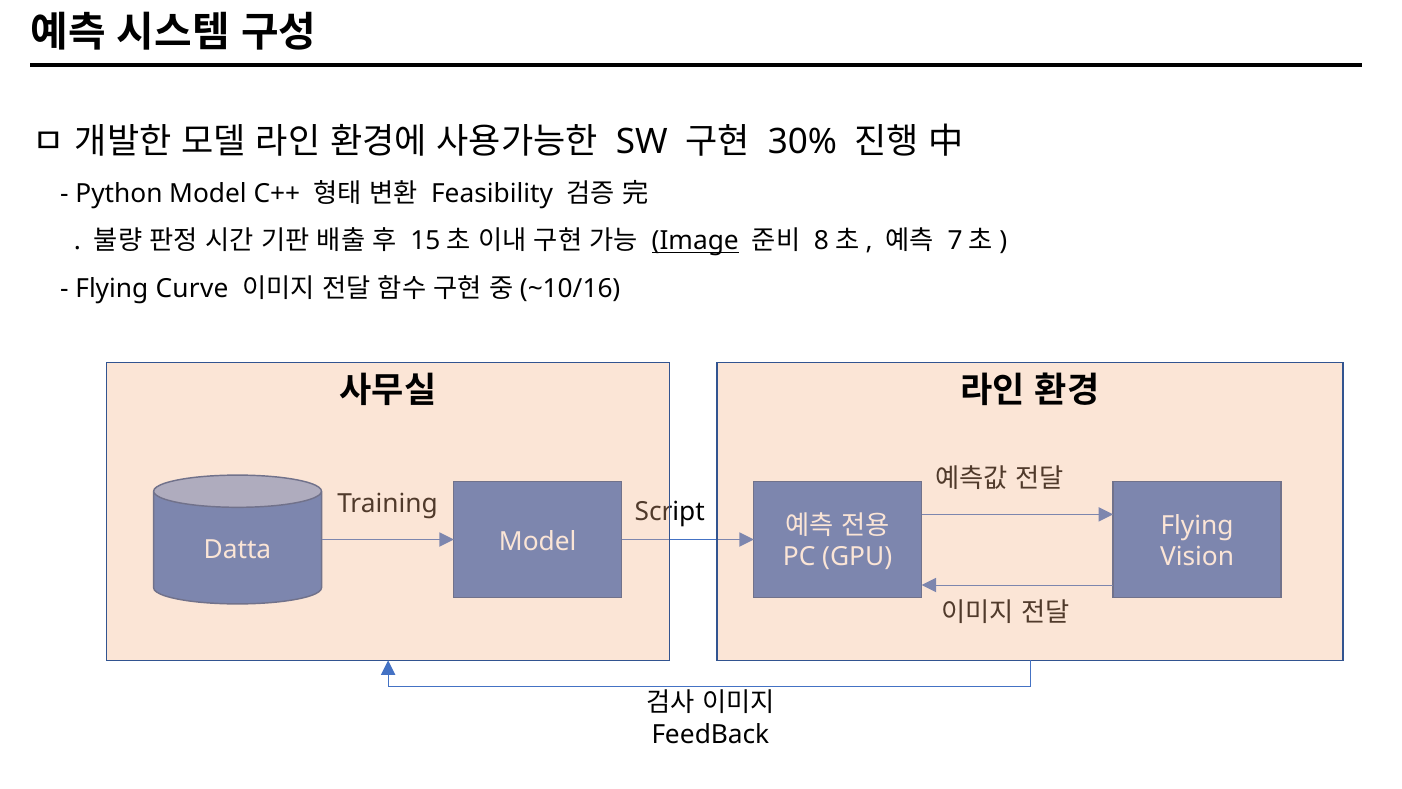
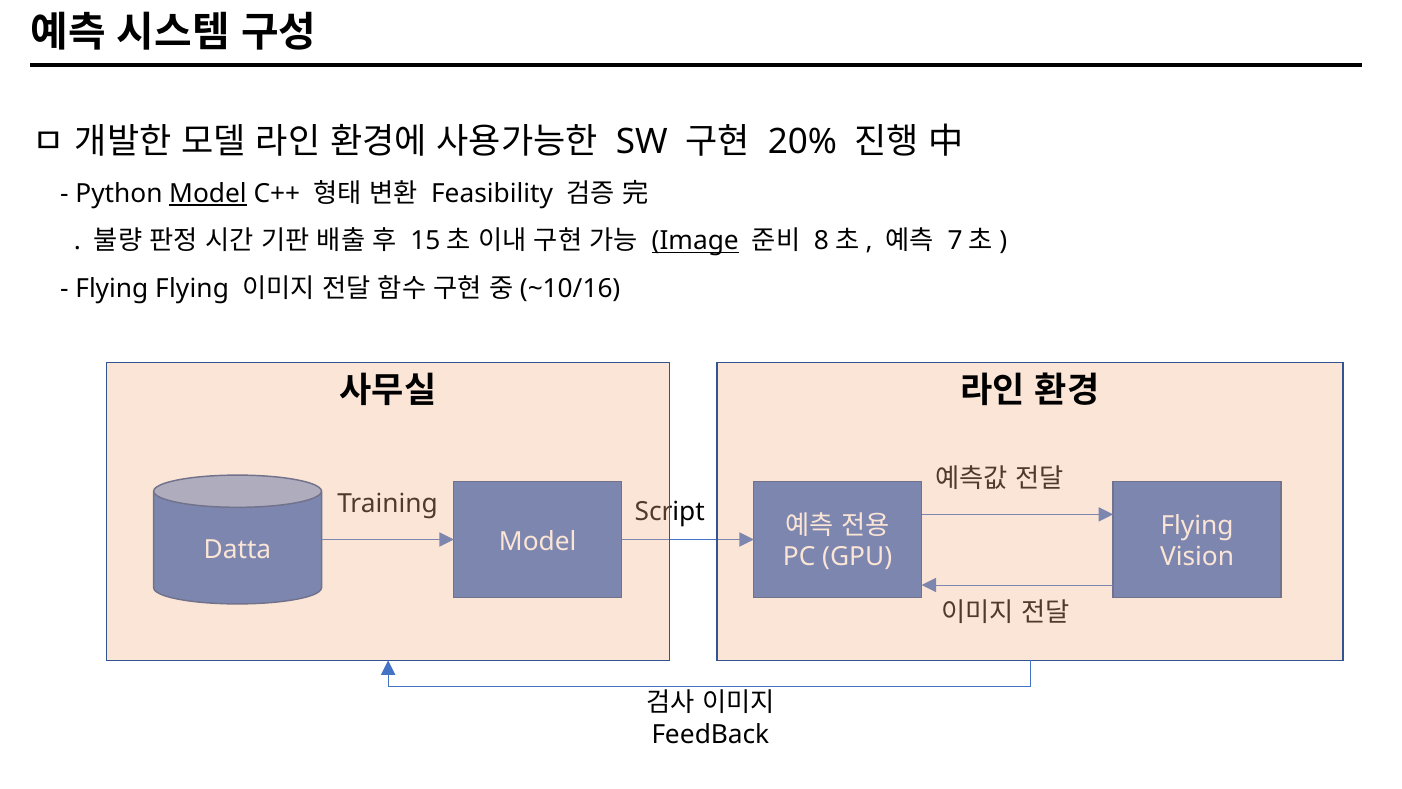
30%: 30% -> 20% (802, 142)
Model underline: none -> present (208, 194)
Flying Curve: Curve -> Flying (192, 288)
